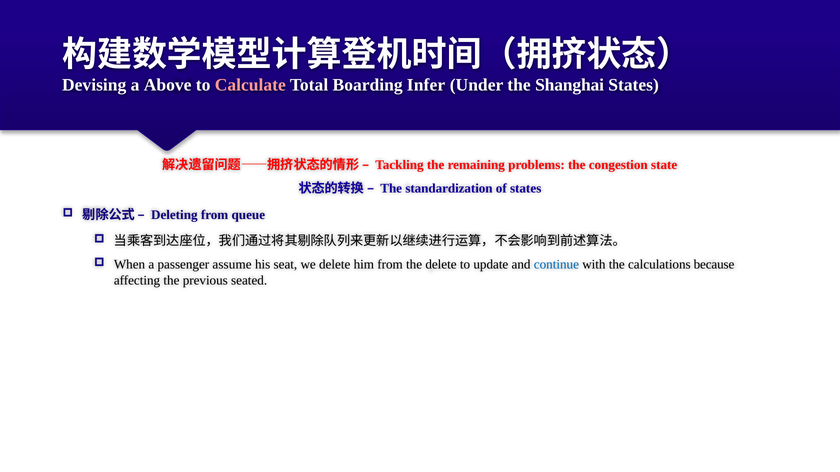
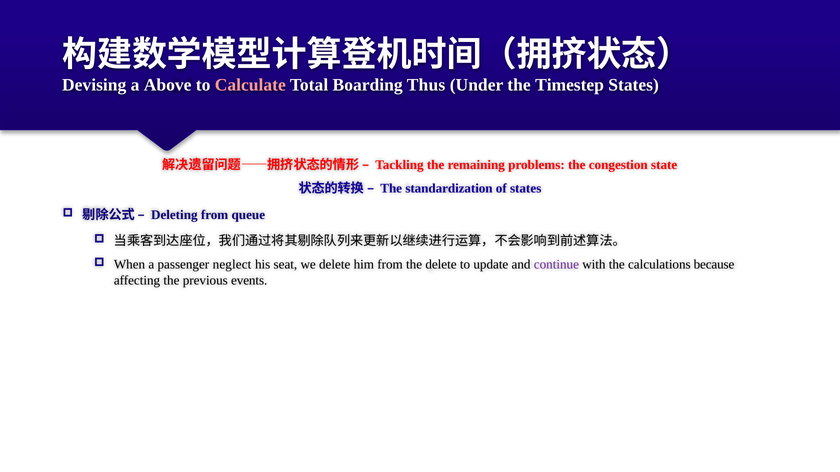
Infer: Infer -> Thus (426, 85)
Shanghai: Shanghai -> Timestep (570, 85)
assume: assume -> neglect (232, 265)
continue colour: blue -> purple (556, 265)
seated: seated -> events (249, 281)
